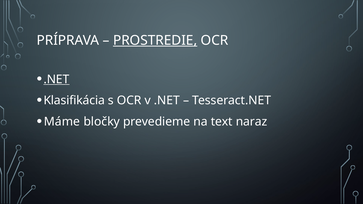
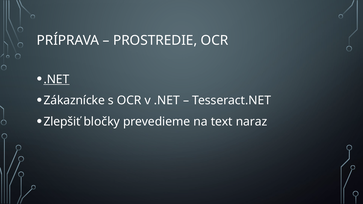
PROSTREDIE underline: present -> none (155, 40)
Klasifikácia: Klasifikácia -> Zákaznícke (74, 101)
Máme: Máme -> Zlepšiť (62, 122)
